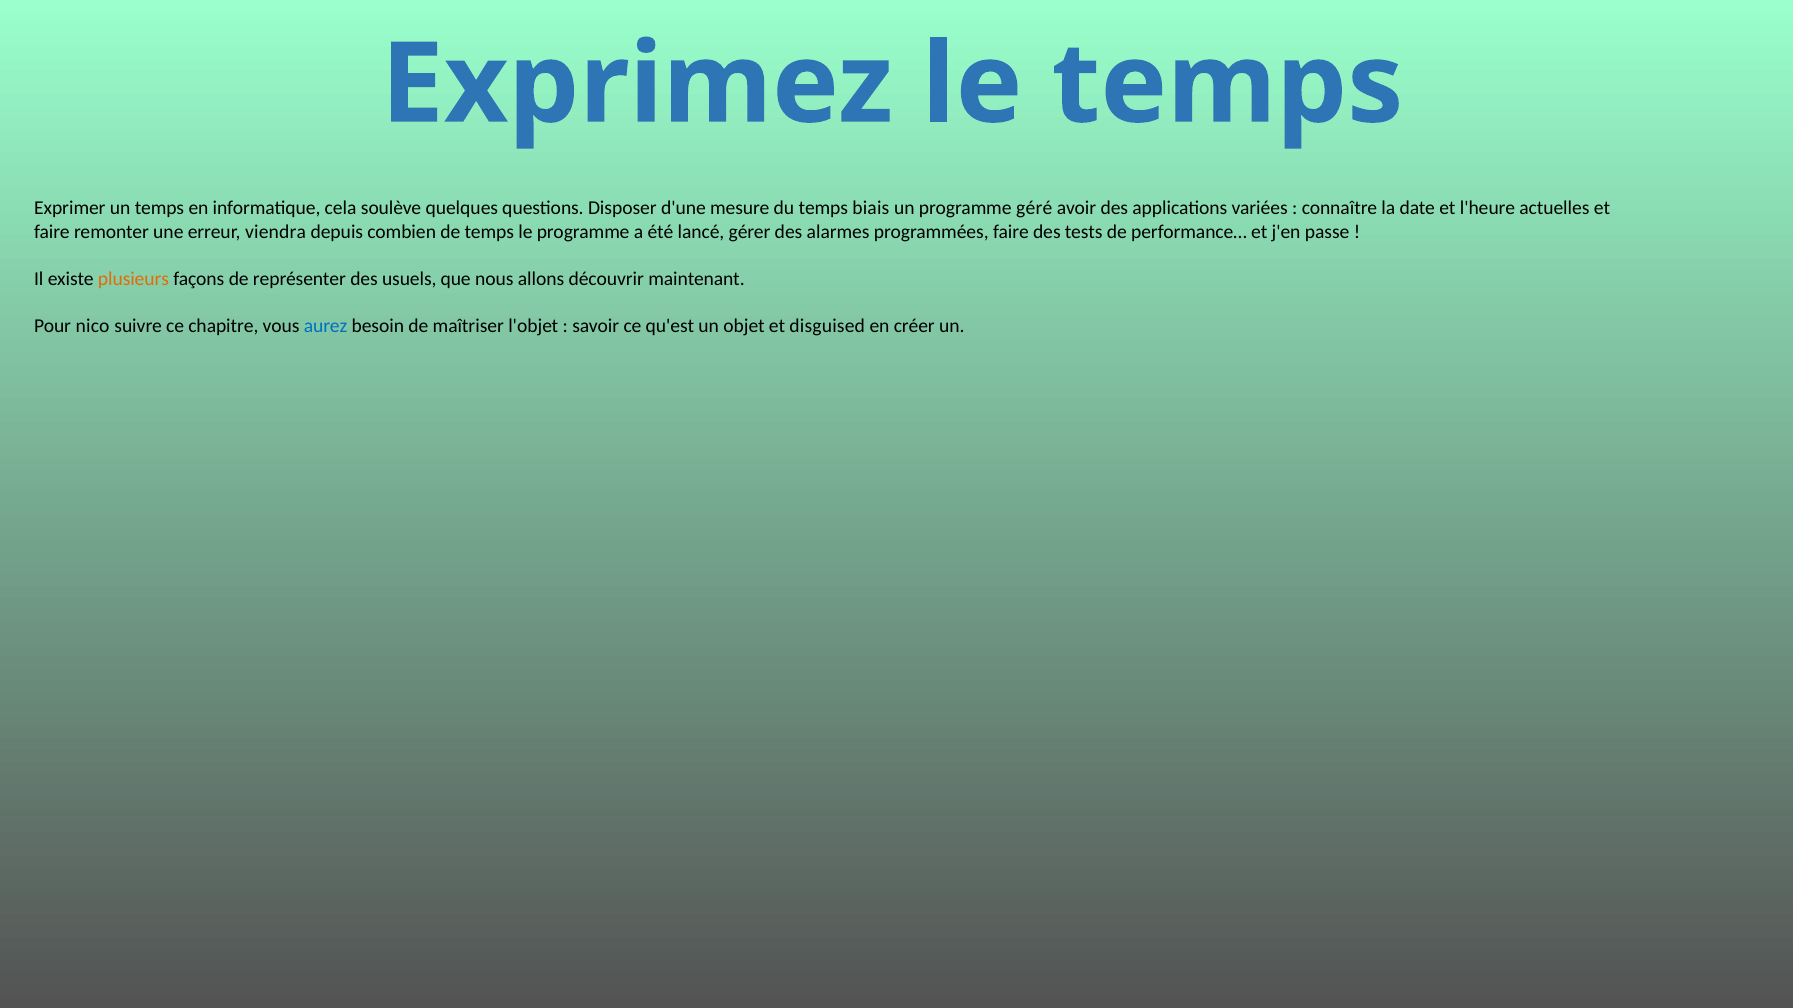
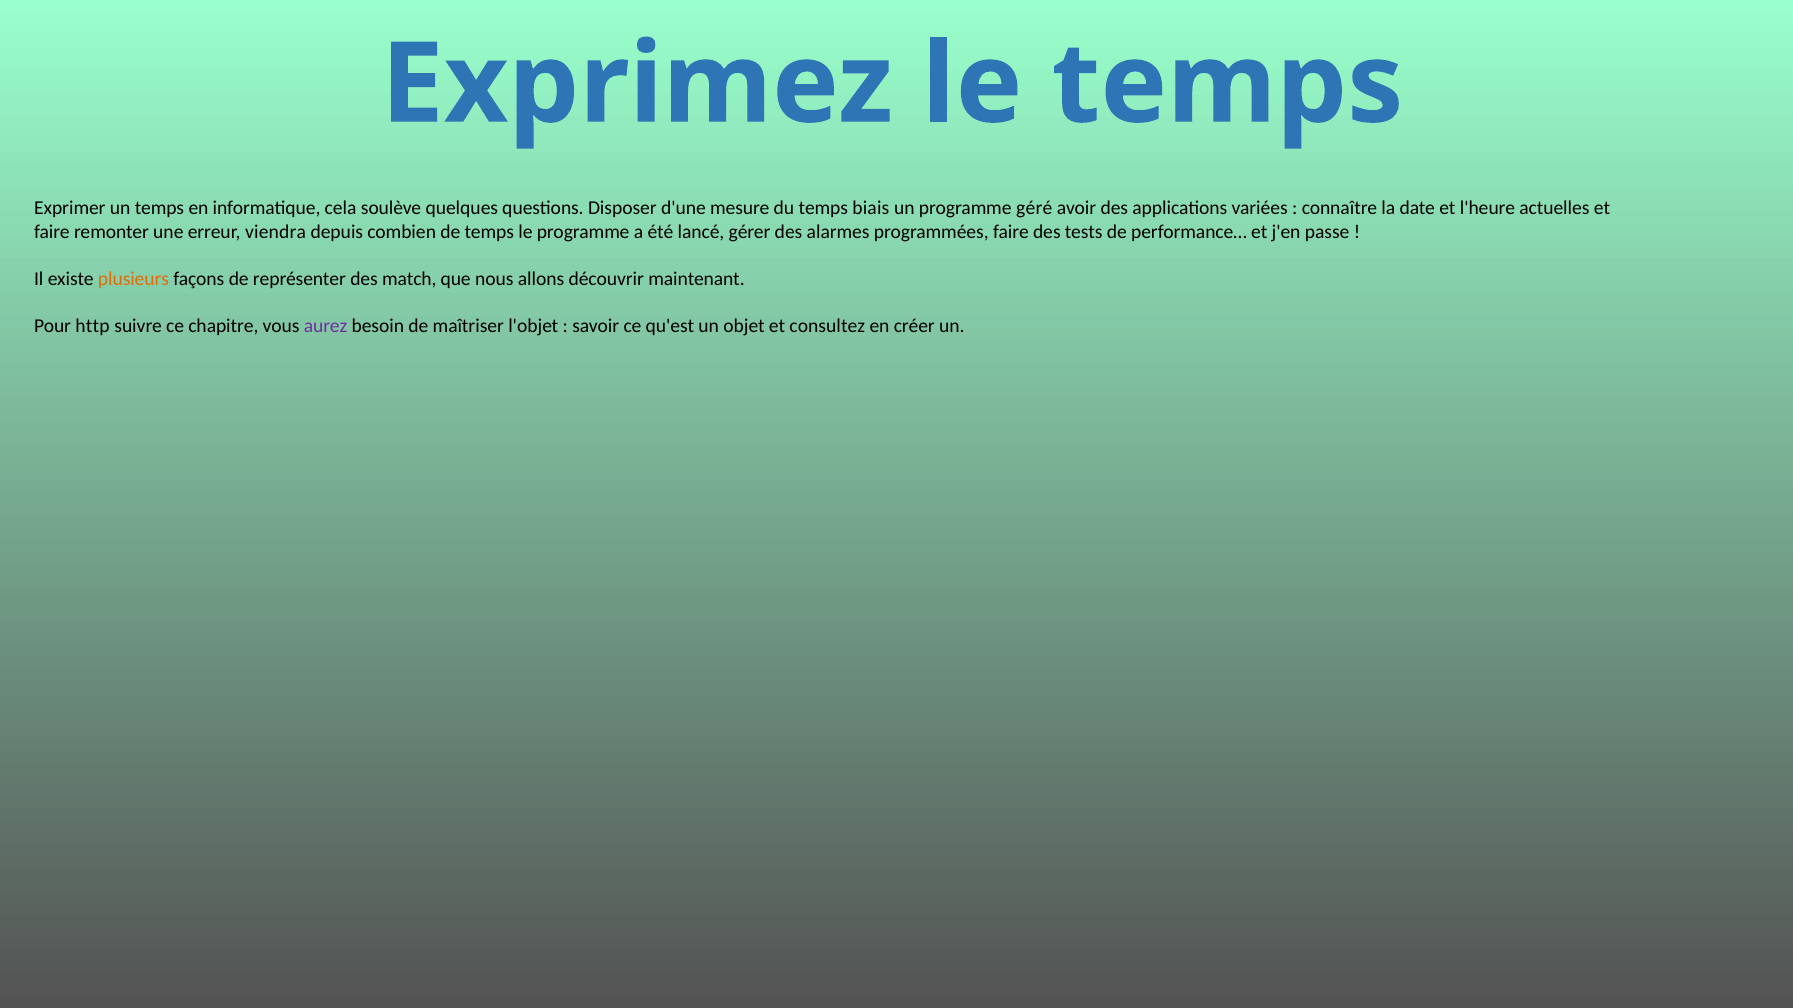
usuels: usuels -> match (409, 279)
nico: nico -> http (93, 326)
aurez colour: blue -> purple (326, 326)
disguised: disguised -> consultez (827, 326)
